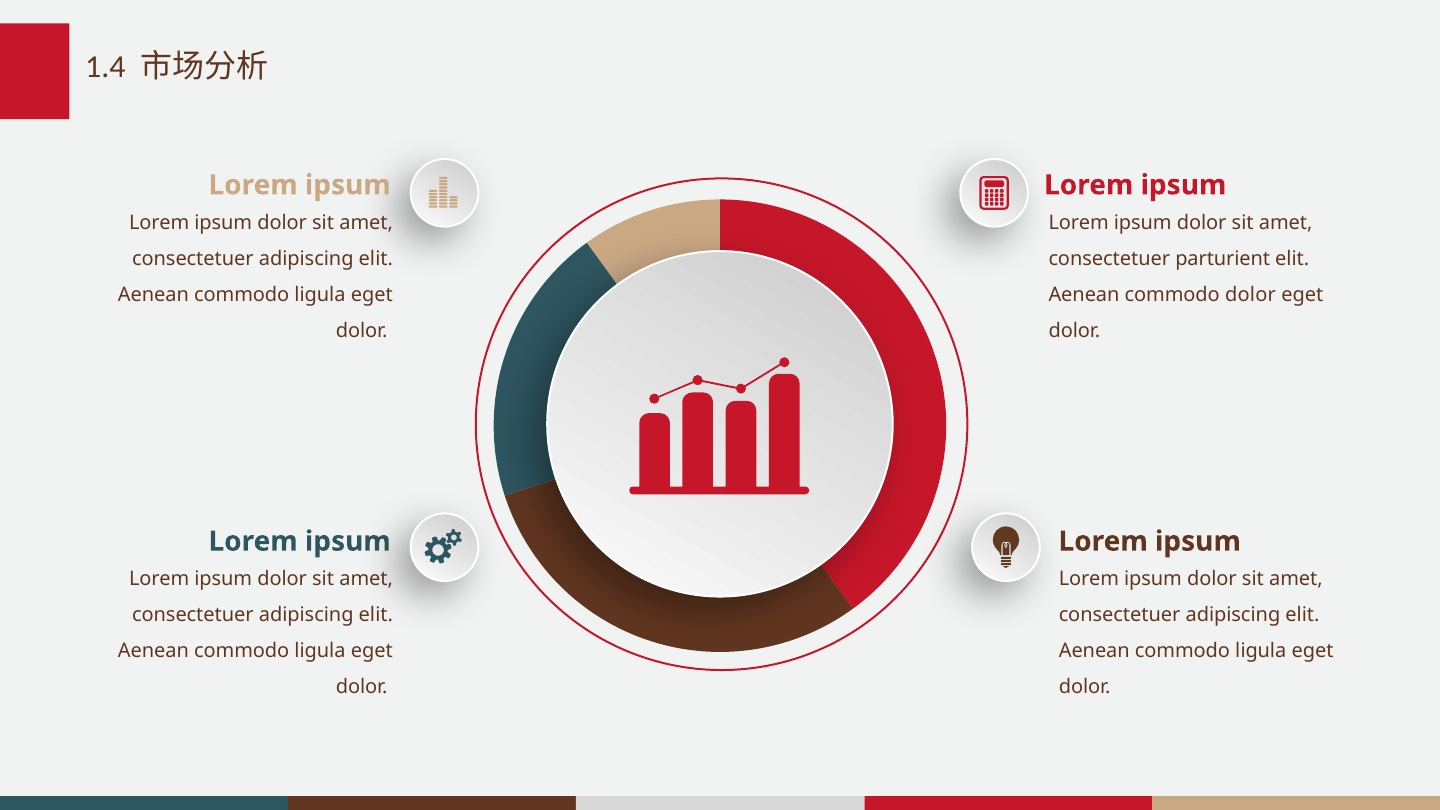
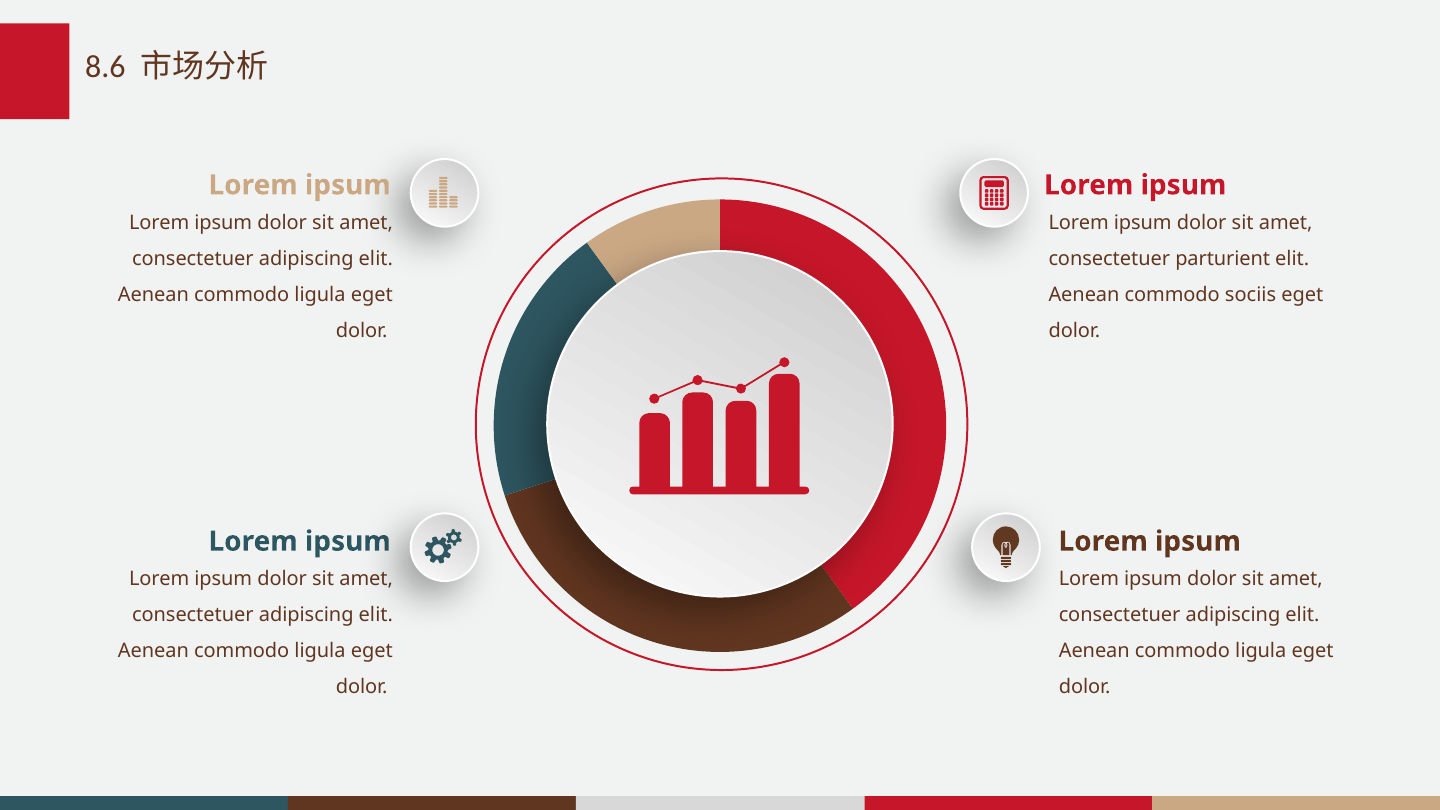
1.4: 1.4 -> 8.6 (105, 67)
commodo dolor: dolor -> sociis (1251, 295)
